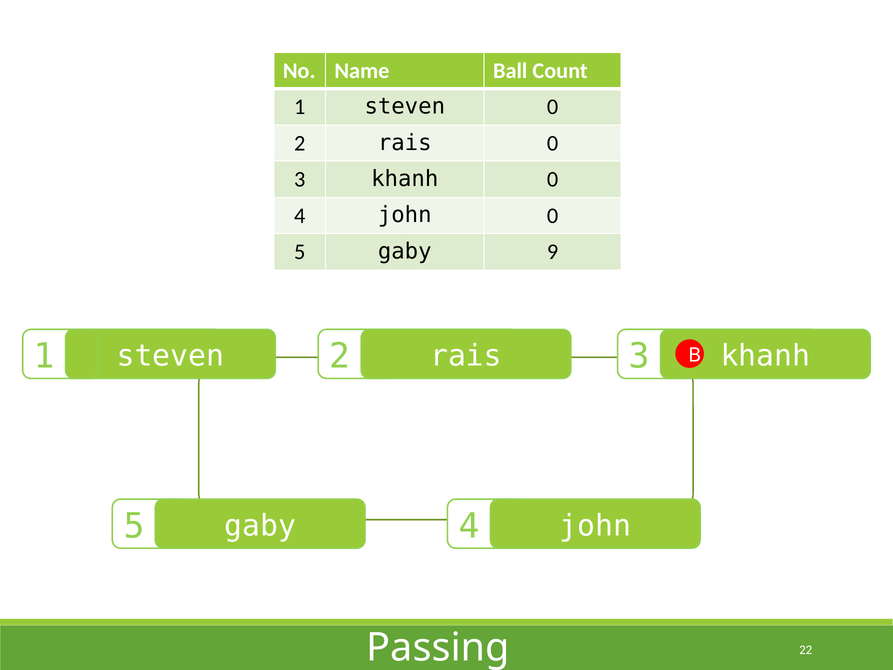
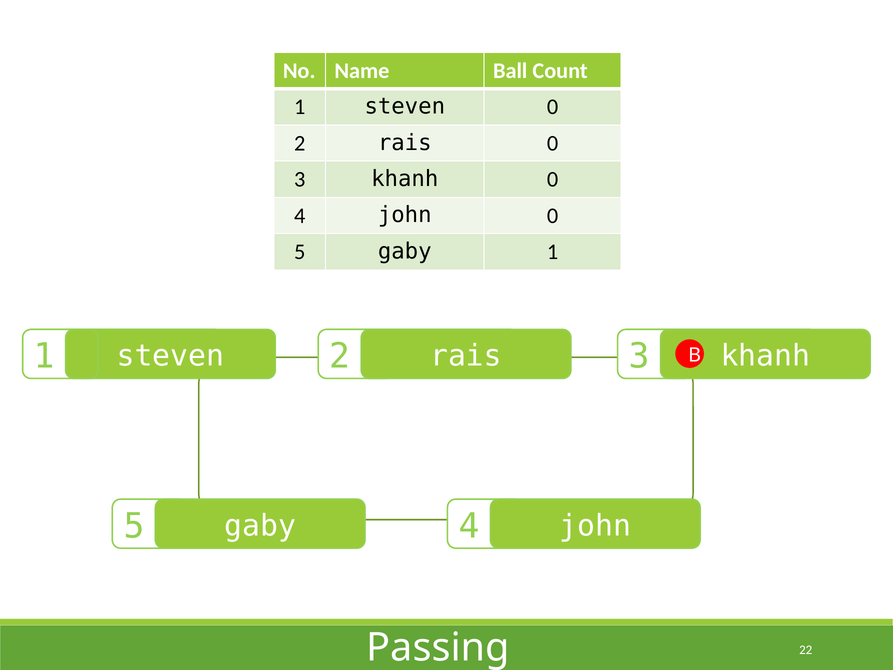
gaby 9: 9 -> 1 (553, 252)
